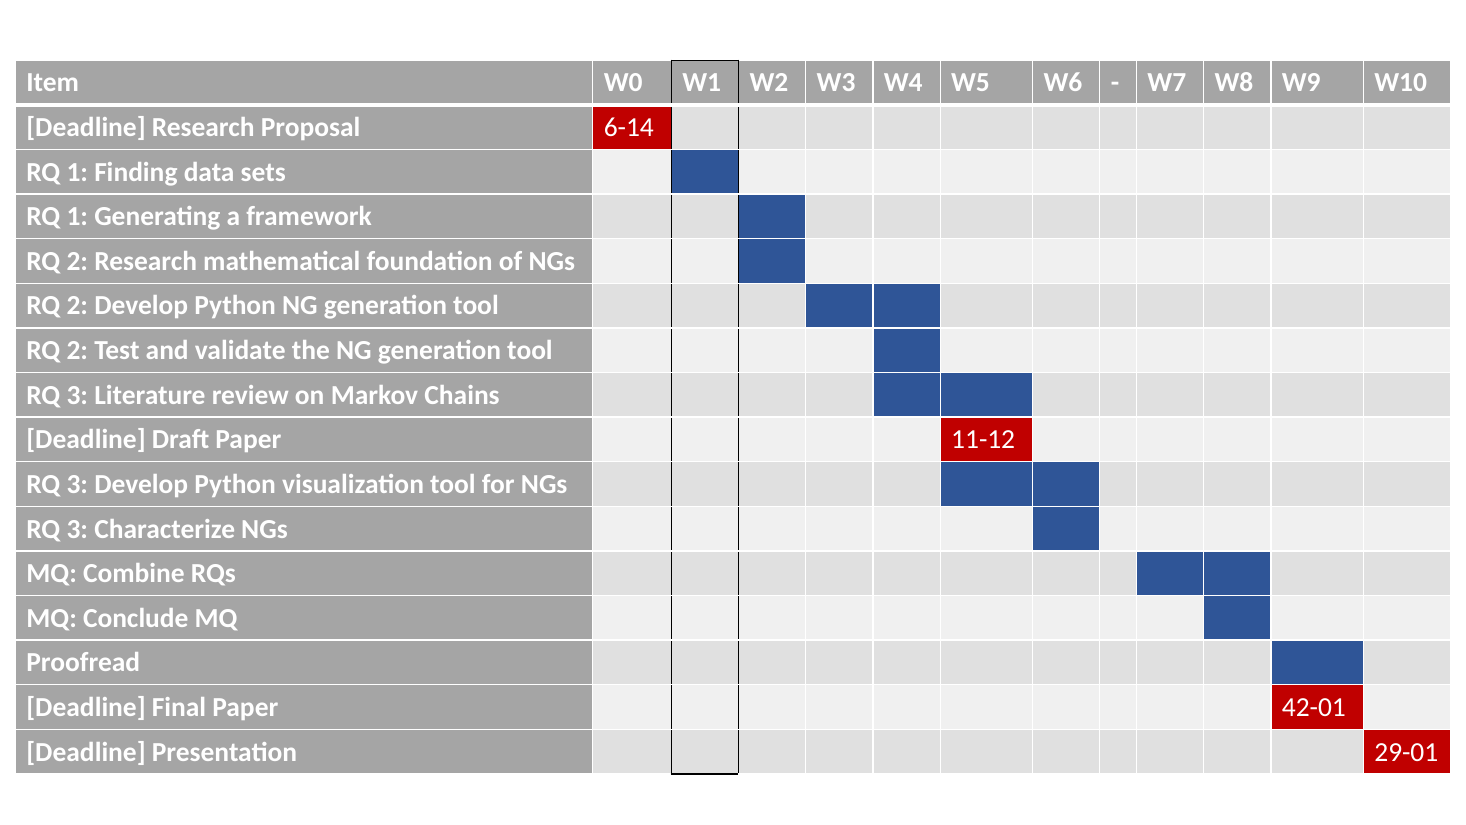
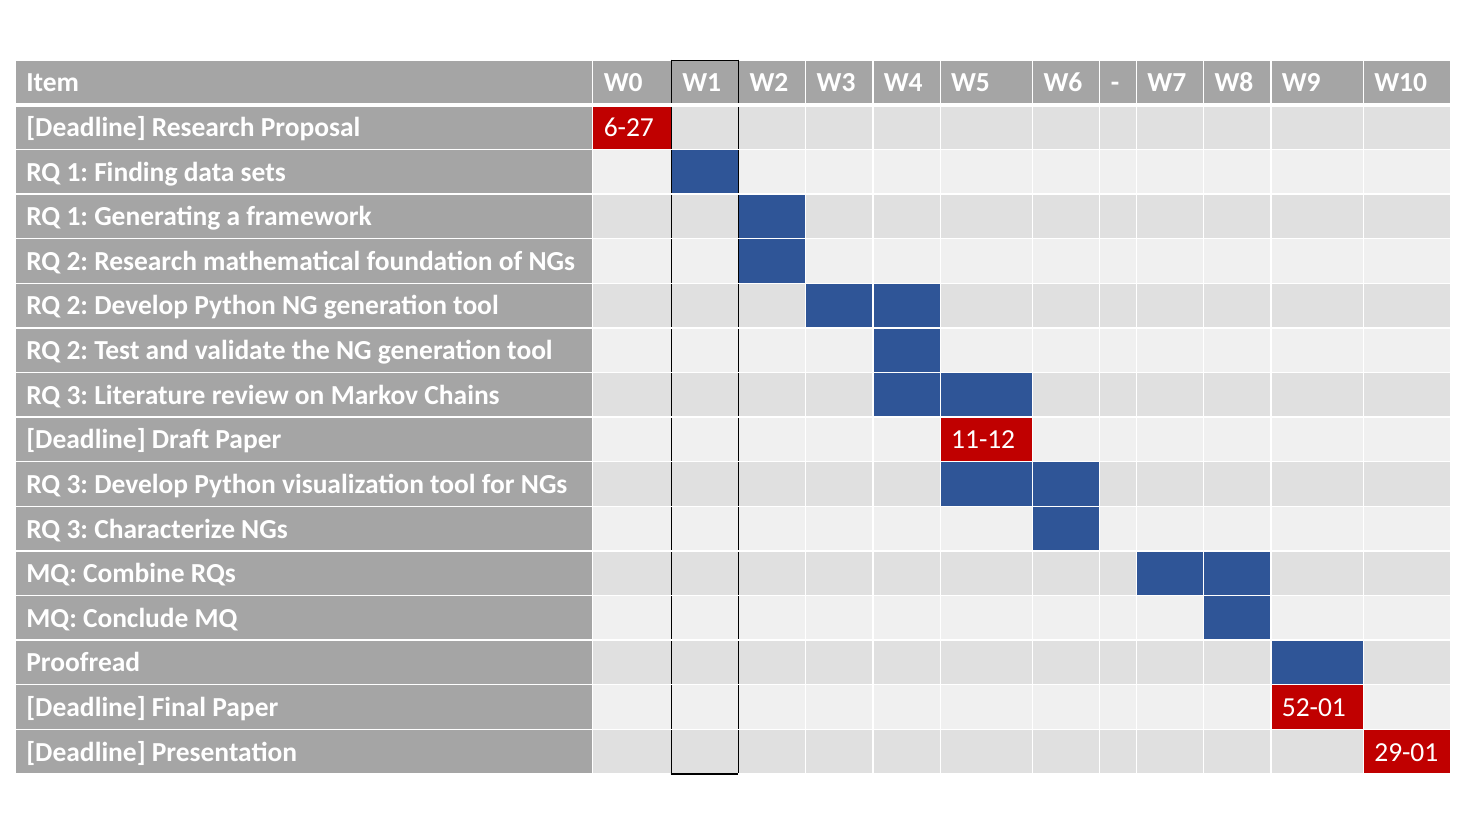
6-14: 6-14 -> 6-27 (629, 127)
42-01: 42-01 -> 52-01 (1314, 707)
